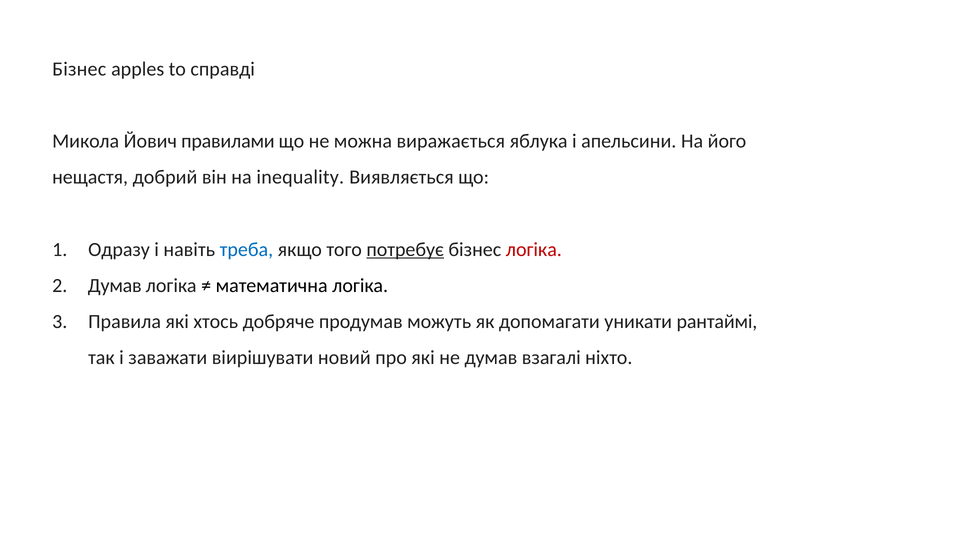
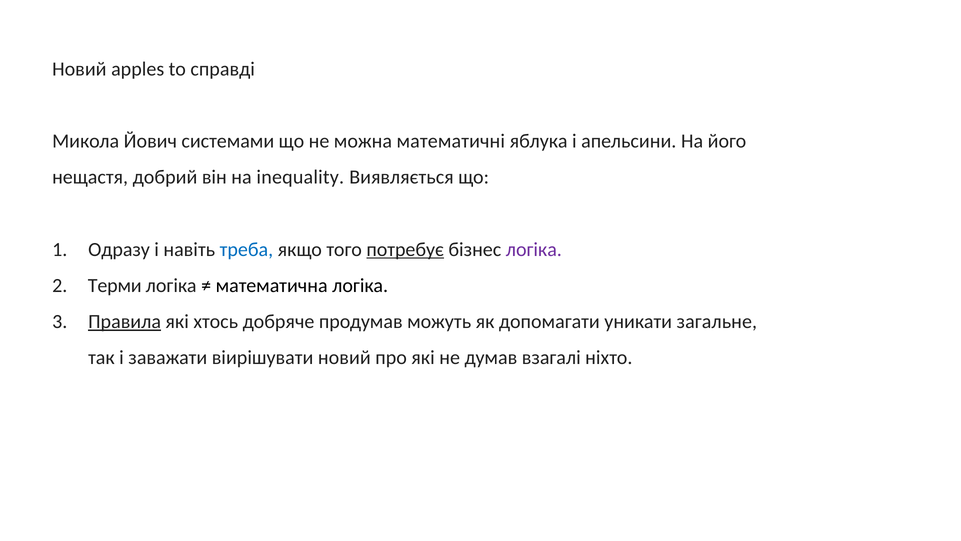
Бізнес: Бізнес -> Новий (79, 69)
правилами: правилами -> системами (228, 141)
виражається: виражається -> математичні (451, 141)
логіка colour: red -> purple (534, 249)
Думав: Думав -> Терми (115, 285)
Правила underline: none -> present (125, 321)
рантаймі: рантаймі -> загальне (717, 321)
